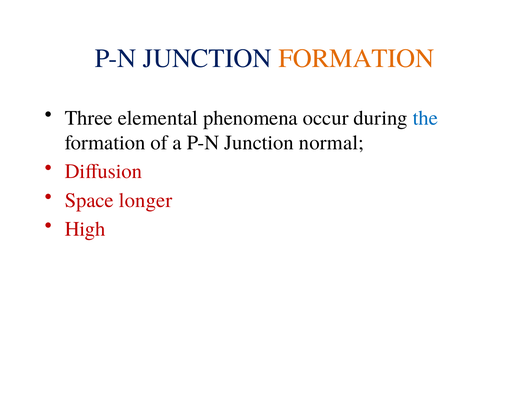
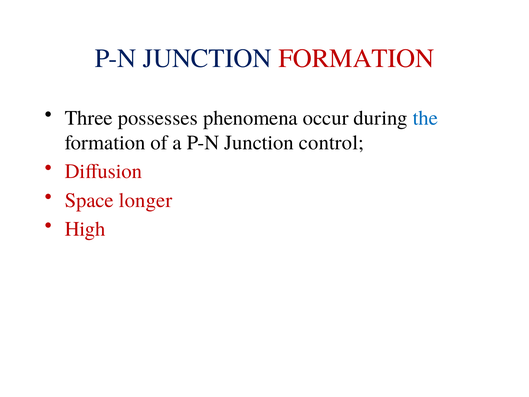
FORMATION colour: orange -> red (356, 58)
elemental: elemental -> possesses (158, 118)
normal: normal -> control (331, 143)
